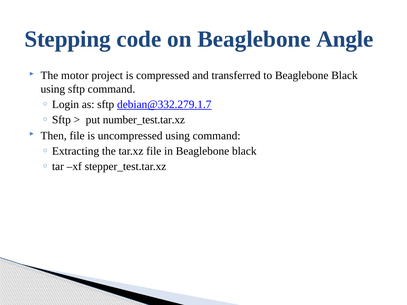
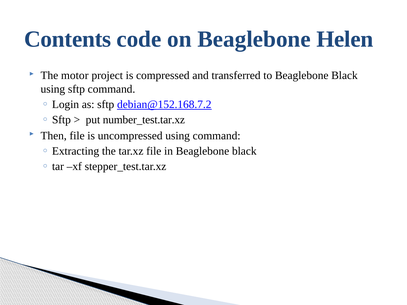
Stepping: Stepping -> Contents (68, 39)
Angle: Angle -> Helen (345, 39)
debian@332.279.1.7: debian@332.279.1.7 -> debian@152.168.7.2 (164, 105)
